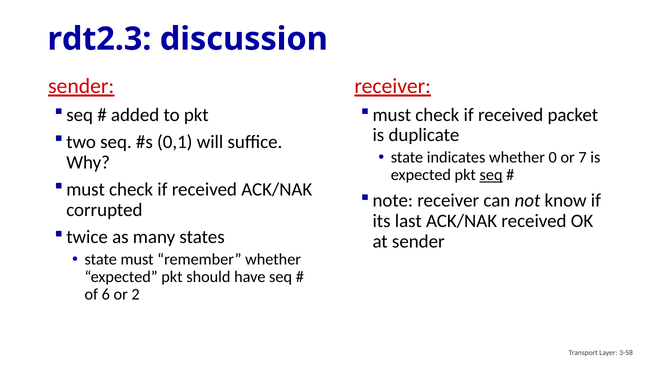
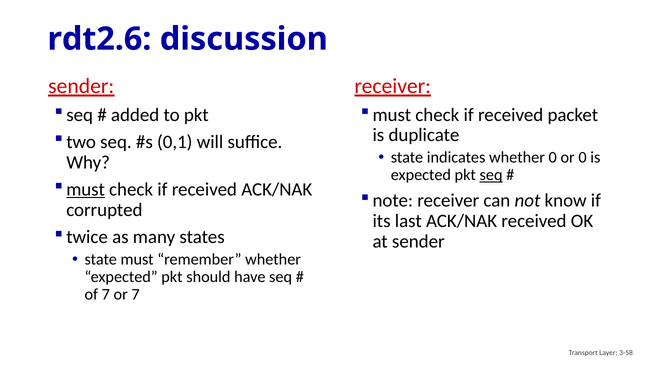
rdt2.3: rdt2.3 -> rdt2.6 (99, 39)
or 7: 7 -> 0 (583, 158)
must underline: none -> present (86, 190)
of 6: 6 -> 7 (106, 295)
or 2: 2 -> 7 (136, 295)
